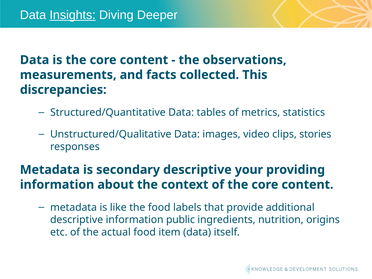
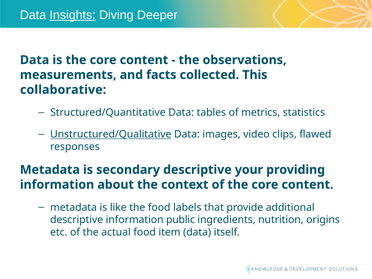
discrepancies: discrepancies -> collaborative (63, 90)
Unstructured/Qualitative underline: none -> present (111, 134)
stories: stories -> flawed (315, 134)
